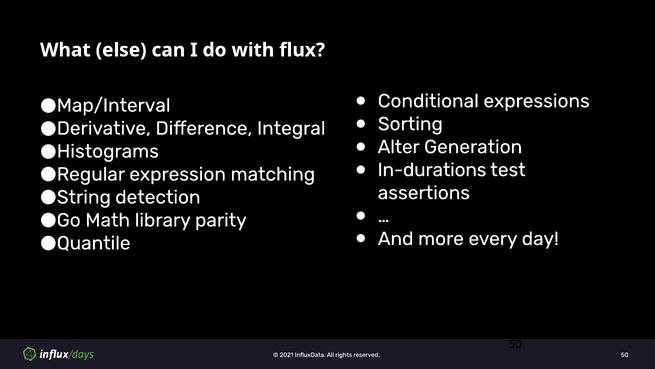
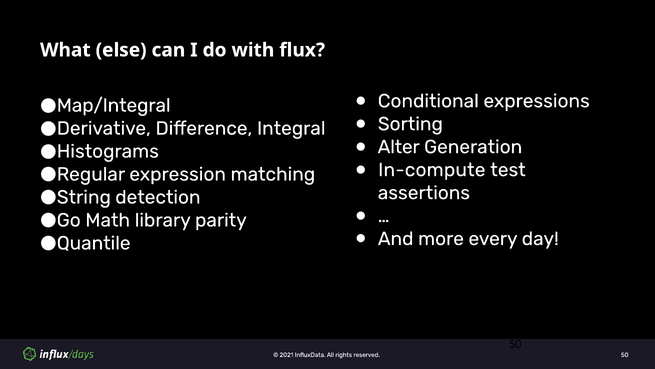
Map/Interval: Map/Interval -> Map/Integral (114, 105)
In-durations: In-durations -> In-compute (432, 170)
